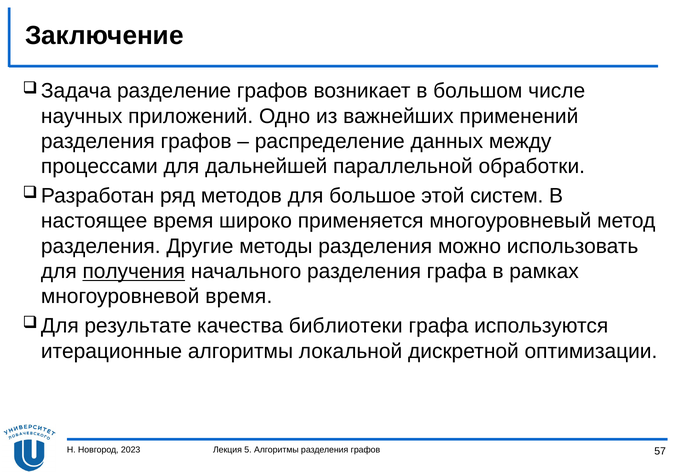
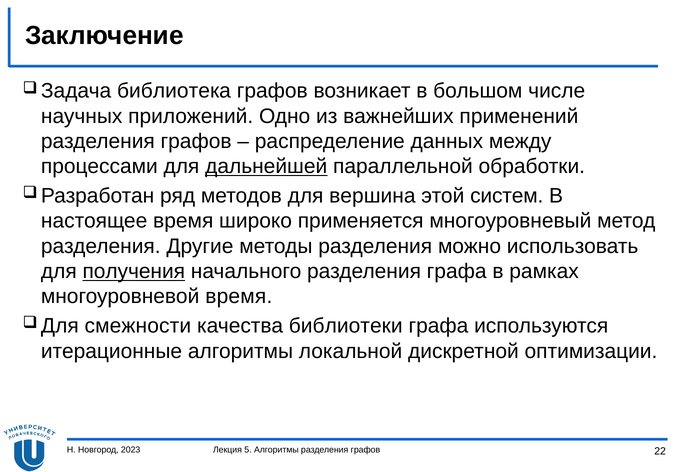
разделение: разделение -> библиотека (174, 91)
дальнейшей underline: none -> present (266, 166)
большое: большое -> вершина (372, 196)
результате: результате -> смежности (138, 326)
57: 57 -> 22 (660, 451)
